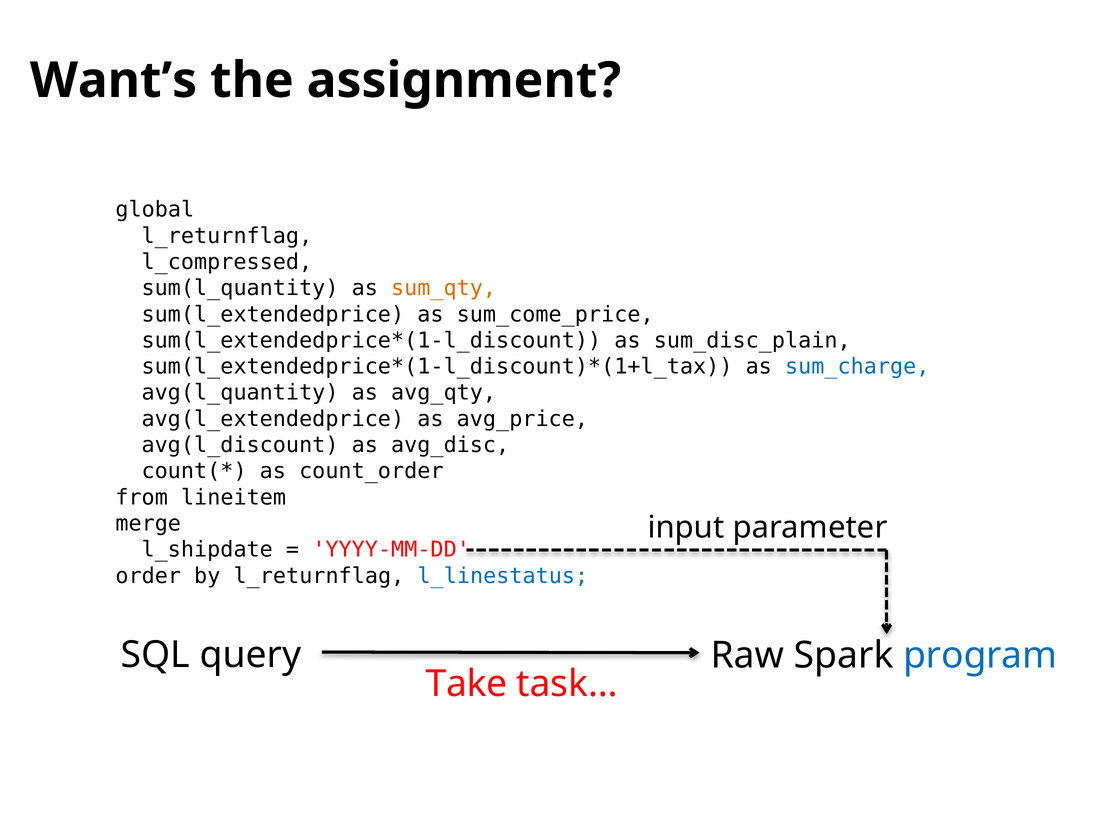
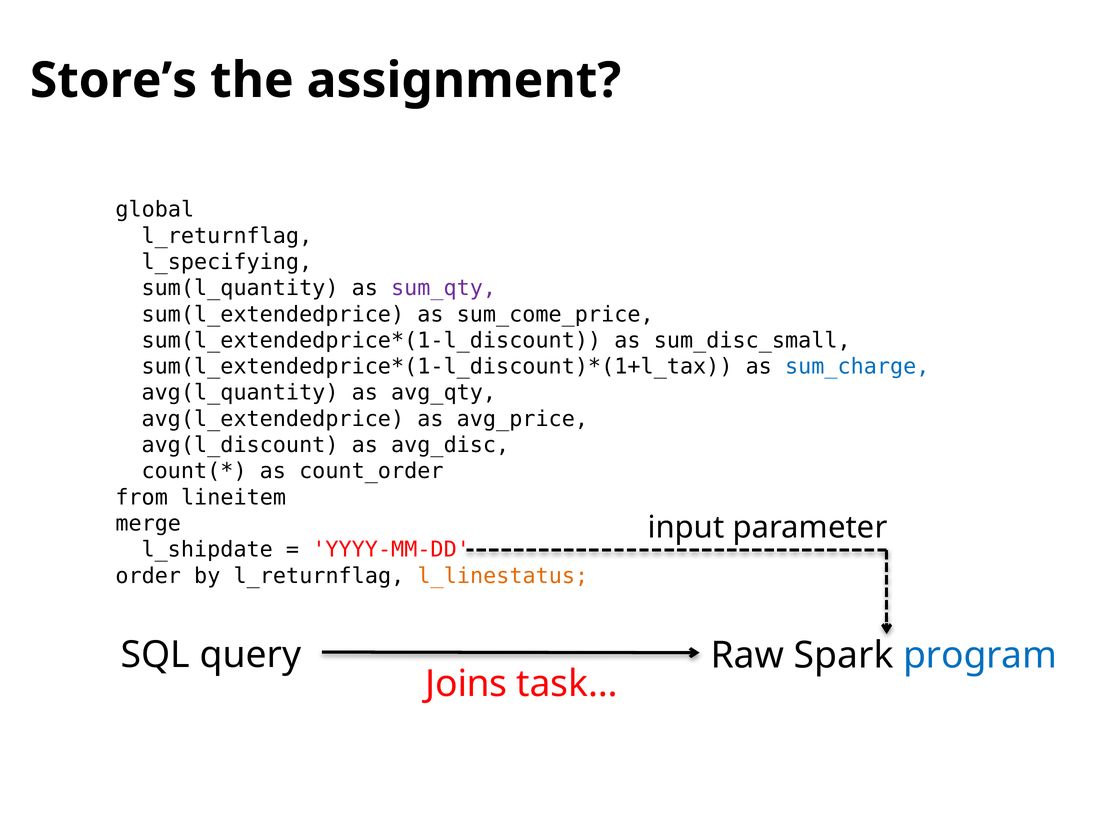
Want’s: Want’s -> Store’s (113, 80)
l_compressed: l_compressed -> l_specifying (227, 262)
sum_qty colour: orange -> purple (444, 288)
sum_disc_plain: sum_disc_plain -> sum_disc_small (752, 340)
l_linestatus colour: blue -> orange (503, 576)
Take: Take -> Joins (466, 684)
